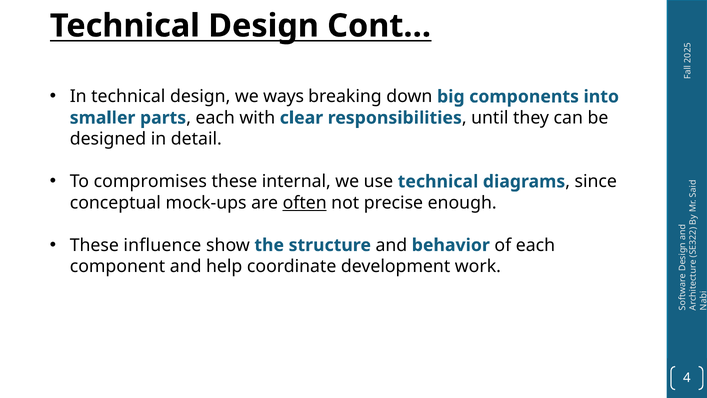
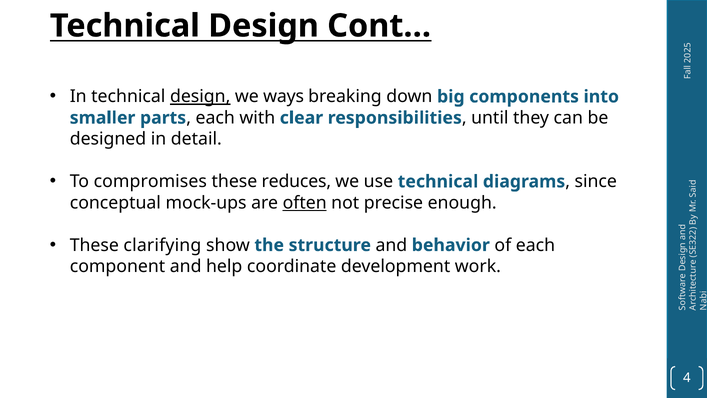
design underline: none -> present (200, 97)
internal: internal -> reduces (296, 181)
influence: influence -> clarifying (162, 245)
